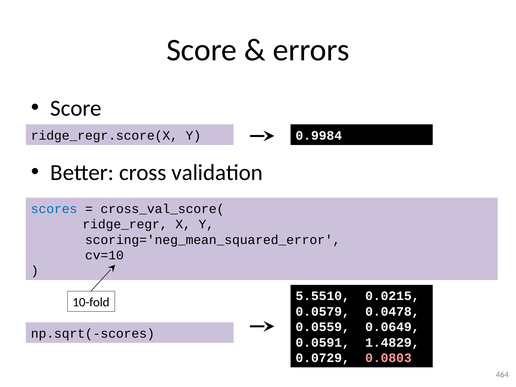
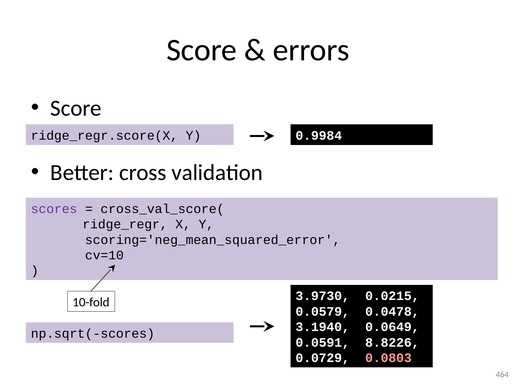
scores colour: blue -> purple (54, 209)
5.5510: 5.5510 -> 3.9730 (323, 296)
0.0559: 0.0559 -> 3.1940 (323, 327)
1.4829: 1.4829 -> 8.8226 (392, 342)
